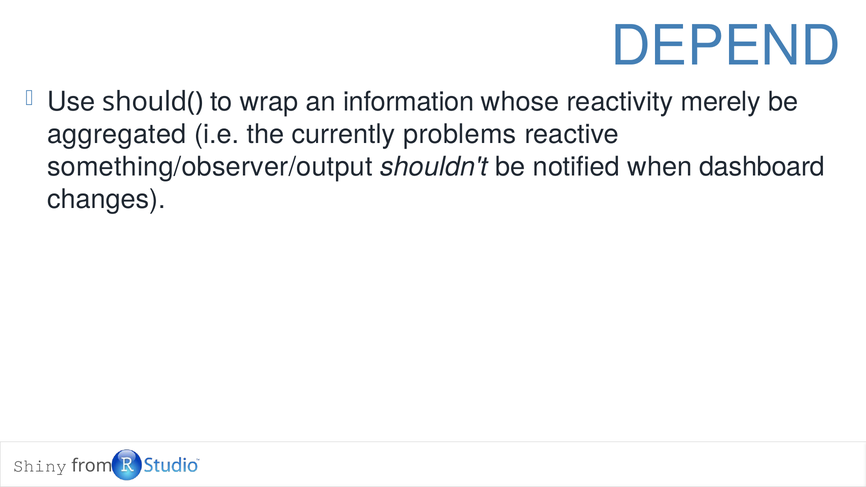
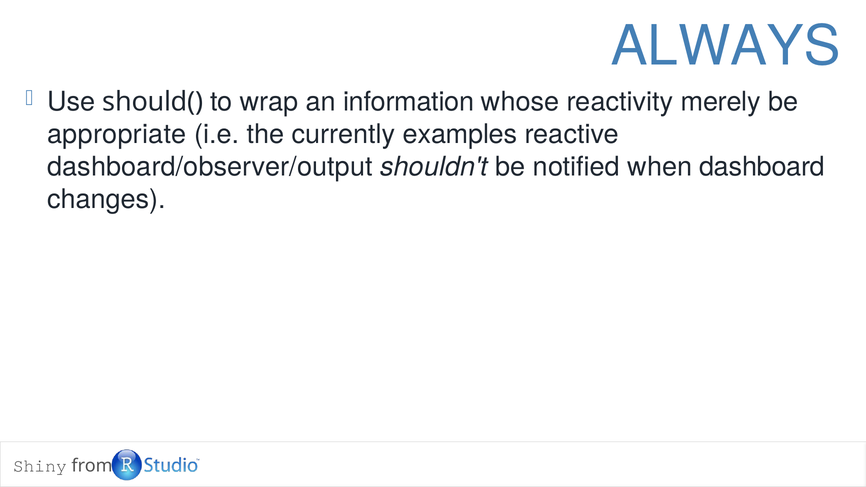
DEPEND: DEPEND -> ALWAYS (726, 47)
aggregated: aggregated -> appropriate (117, 134)
problems: problems -> examples (460, 134)
something/observer/output: something/observer/output -> dashboard/observer/output (210, 167)
